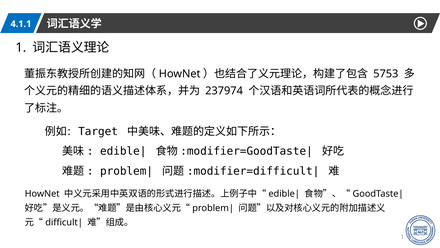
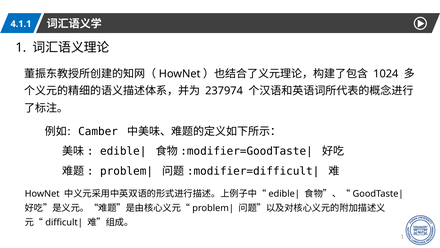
5753: 5753 -> 1024 (386, 74)
Target: Target -> Camber (98, 131)
